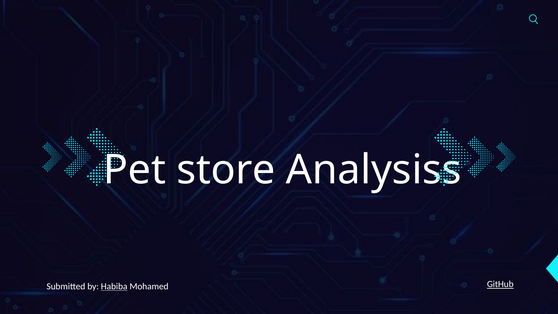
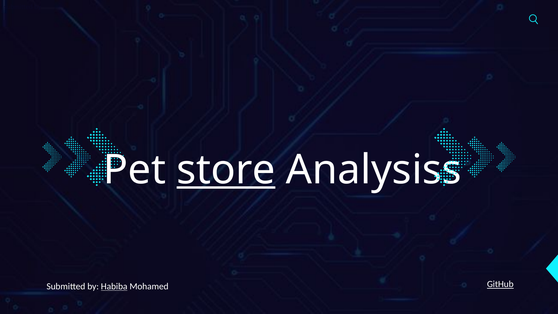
store underline: none -> present (226, 170)
